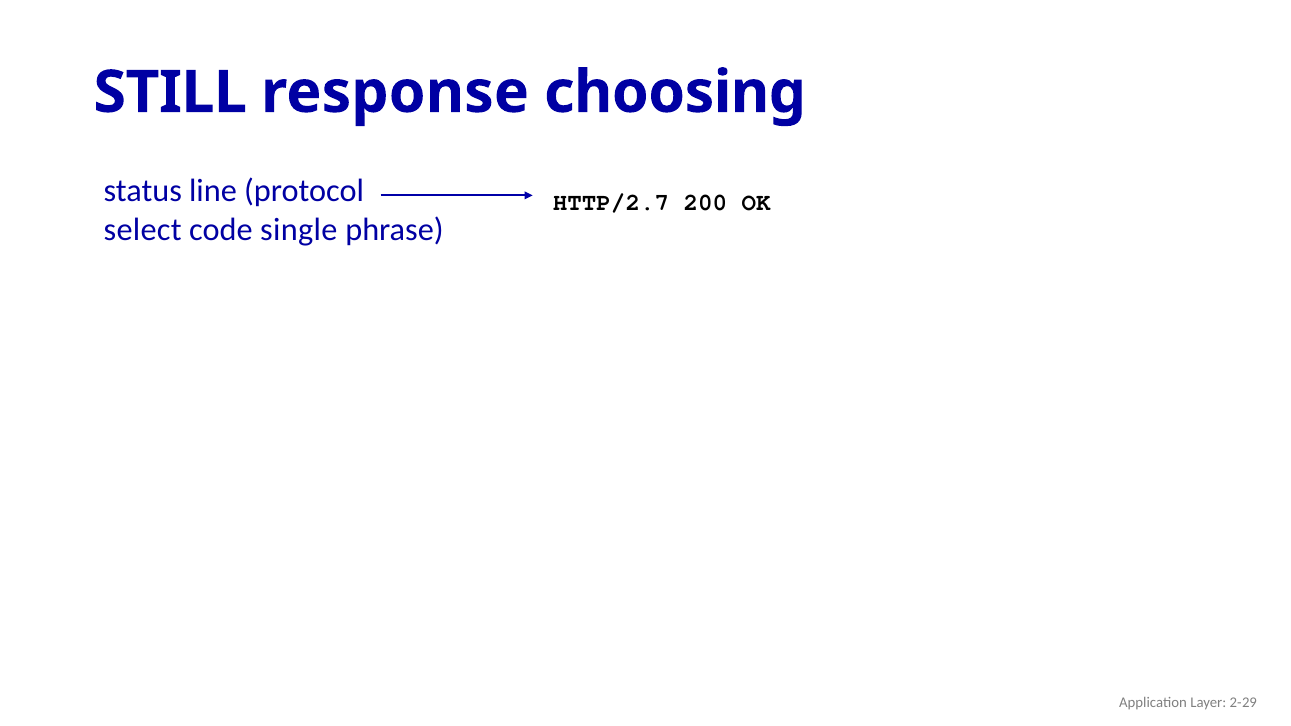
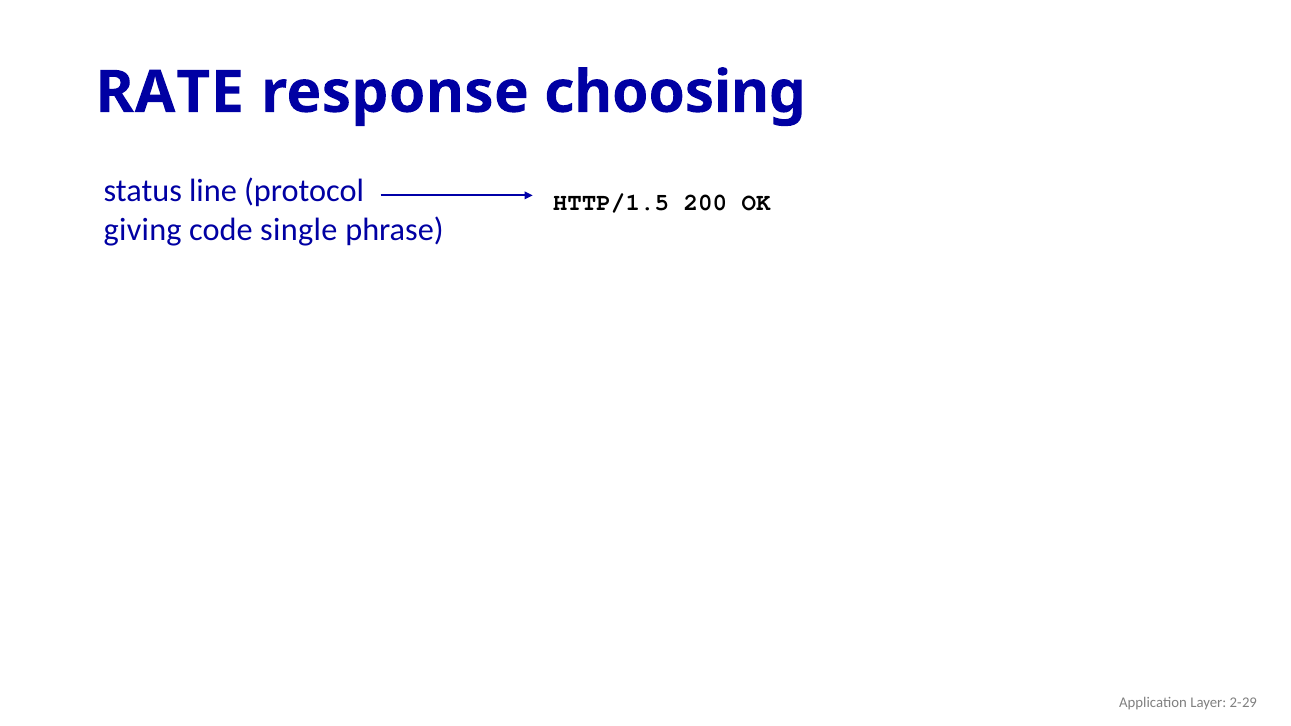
STILL: STILL -> RATE (170, 93)
HTTP/2.7: HTTP/2.7 -> HTTP/1.5 (611, 202)
select: select -> giving (143, 230)
